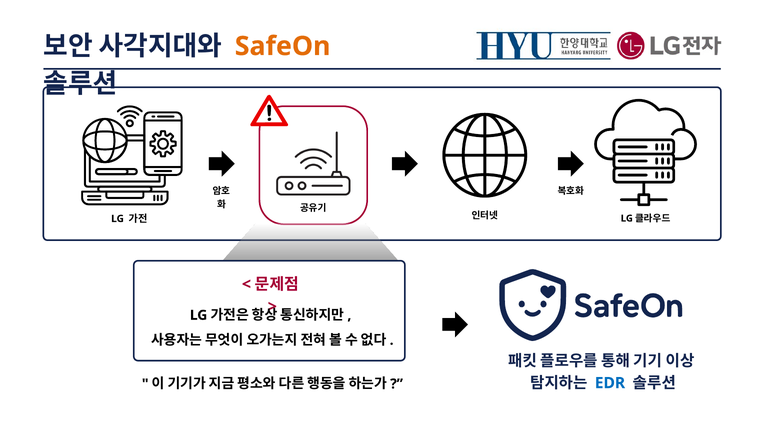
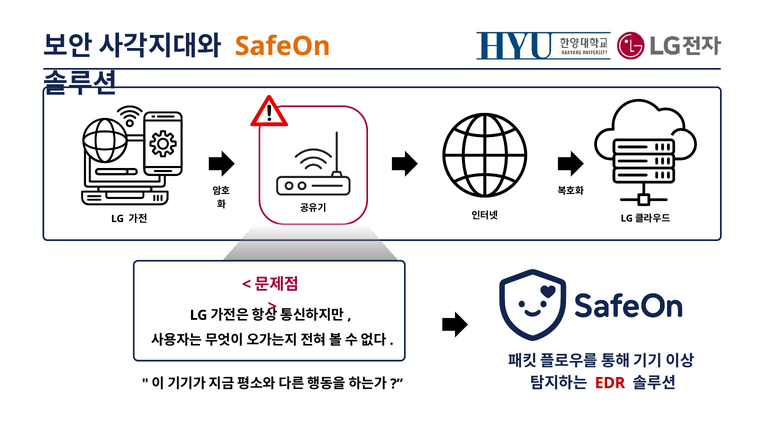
EDR colour: blue -> red (610, 383)
